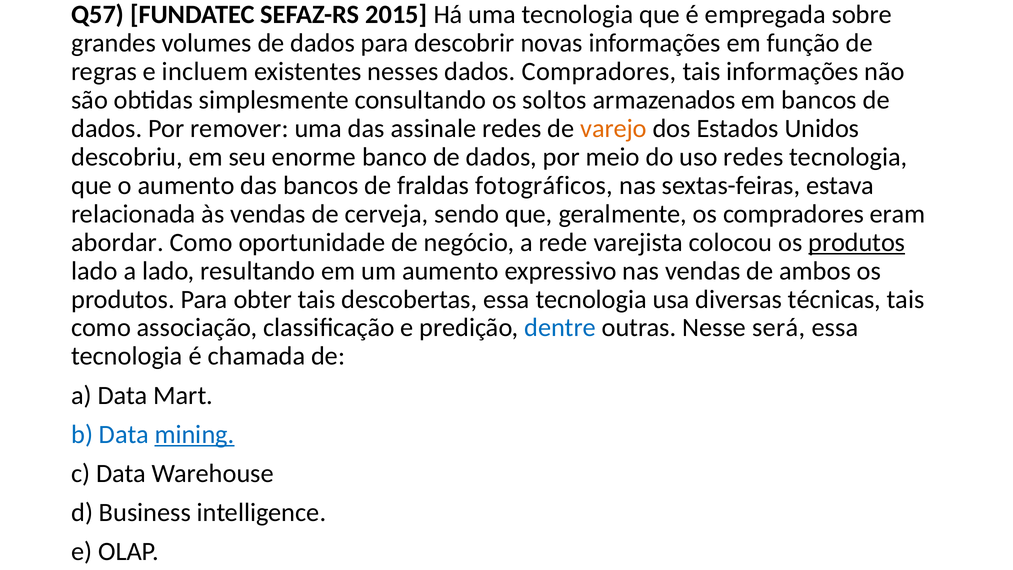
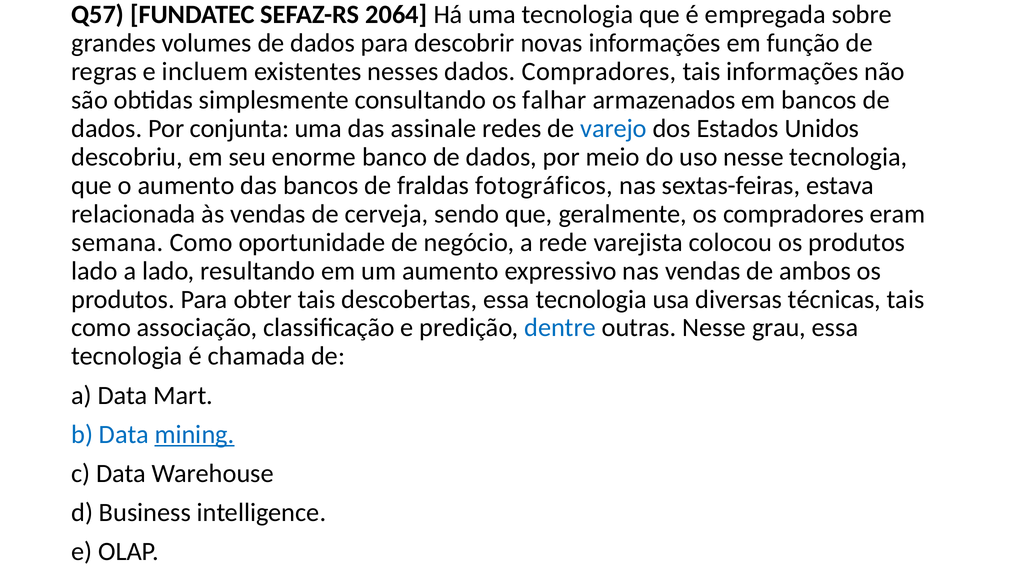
2015: 2015 -> 2064 (396, 14)
soltos: soltos -> falhar (554, 100)
remover: remover -> conjunta (240, 128)
varejo colour: orange -> blue (614, 128)
uso redes: redes -> nesse (754, 157)
abordar: abordar -> semana (117, 242)
produtos underline: present -> none (857, 242)
será: será -> grau (779, 328)
